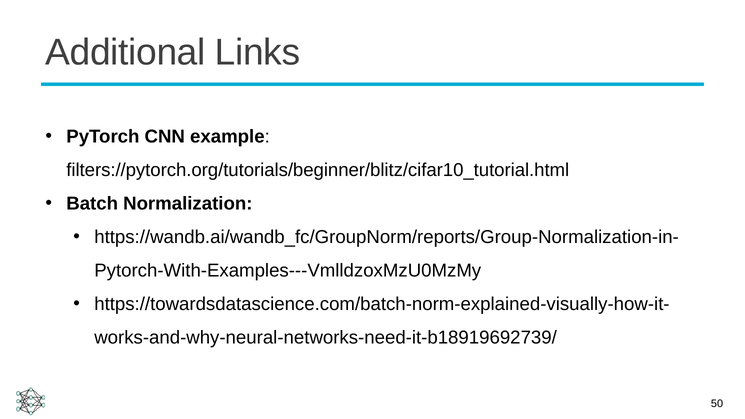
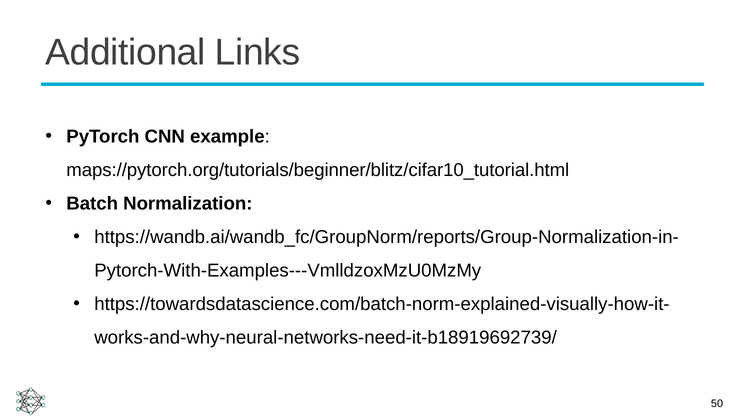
filters://pytorch.org/tutorials/beginner/blitz/cifar10_tutorial.html: filters://pytorch.org/tutorials/beginner/blitz/cifar10_tutorial.html -> maps://pytorch.org/tutorials/beginner/blitz/cifar10_tutorial.html (318, 170)
